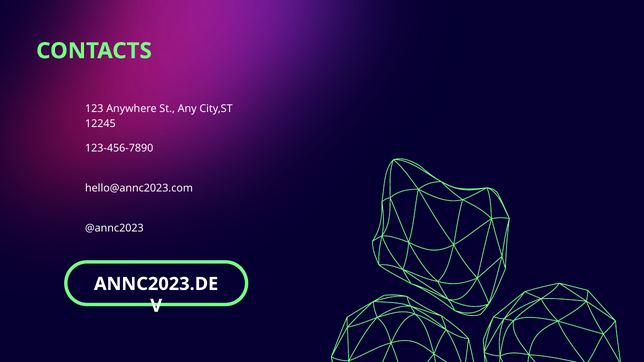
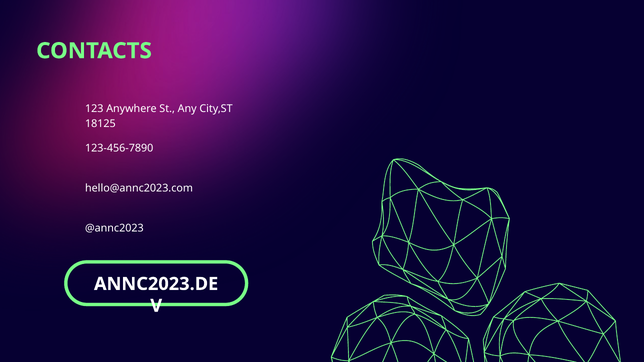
12245: 12245 -> 18125 (100, 124)
